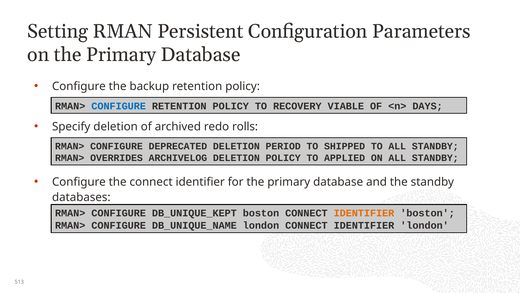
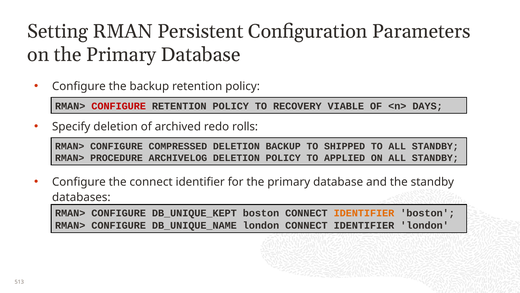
CONFIGURE colour: blue -> red (119, 106)
DEPRECATED: DEPRECATED -> COMPRESSED (178, 146)
DELETION PERIOD: PERIOD -> BACKUP (283, 146)
OVERRIDES: OVERRIDES -> PROCEDURE (116, 158)
